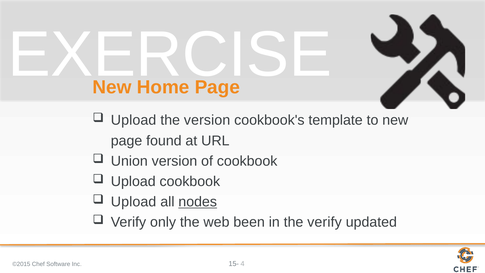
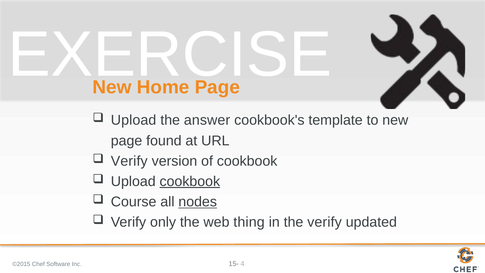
the version: version -> answer (207, 120)
Union: Union -> Verify (129, 161)
cookbook underline: none -> present (190, 181)
Upload: Upload -> Course (134, 202)
been: been -> thing (249, 222)
